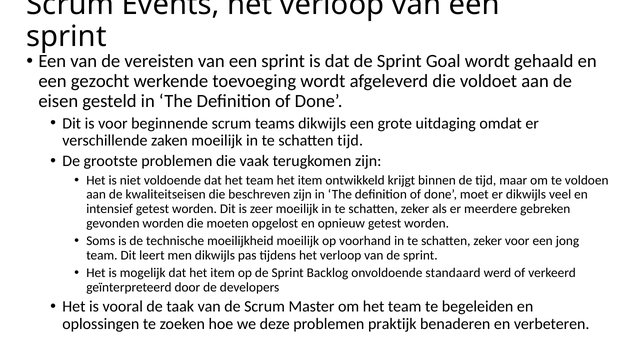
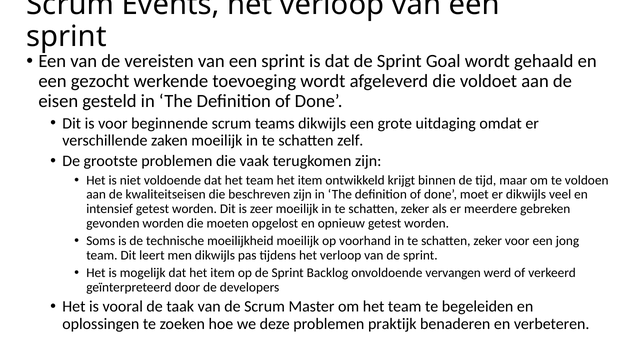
schatten tijd: tijd -> zelf (350, 140)
standaard: standaard -> vervangen (453, 273)
